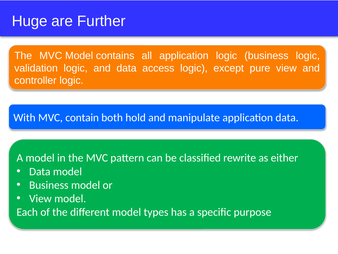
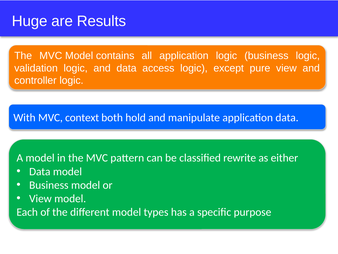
Further: Further -> Results (102, 21)
contain: contain -> context (82, 117)
